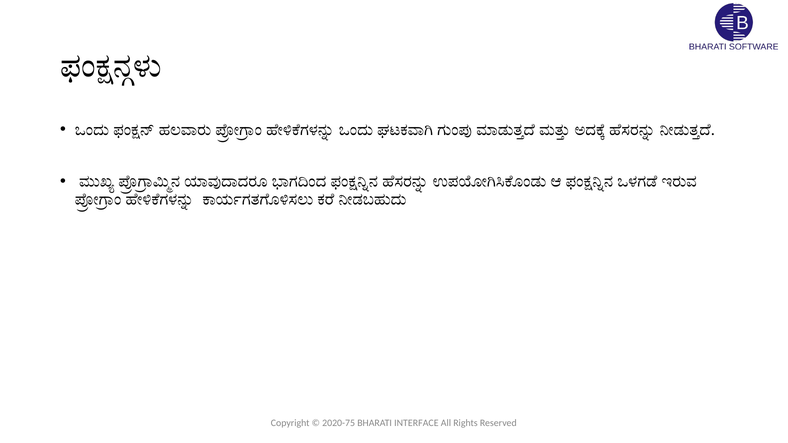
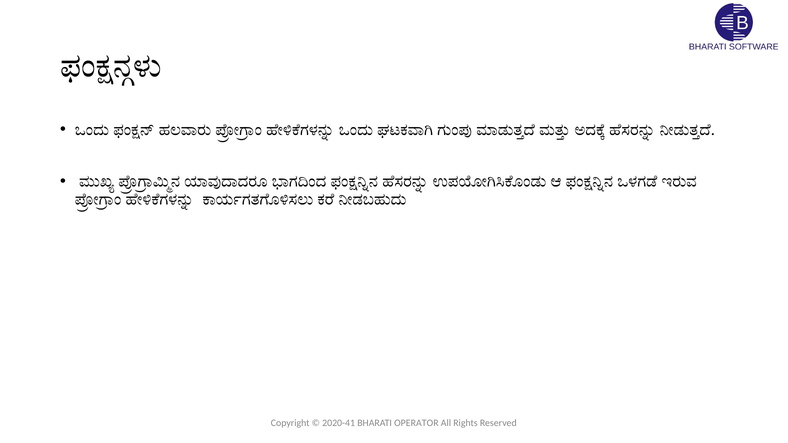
2020-75: 2020-75 -> 2020-41 (339, 423)
INTERFACE: INTERFACE -> OPERATOR (416, 423)
